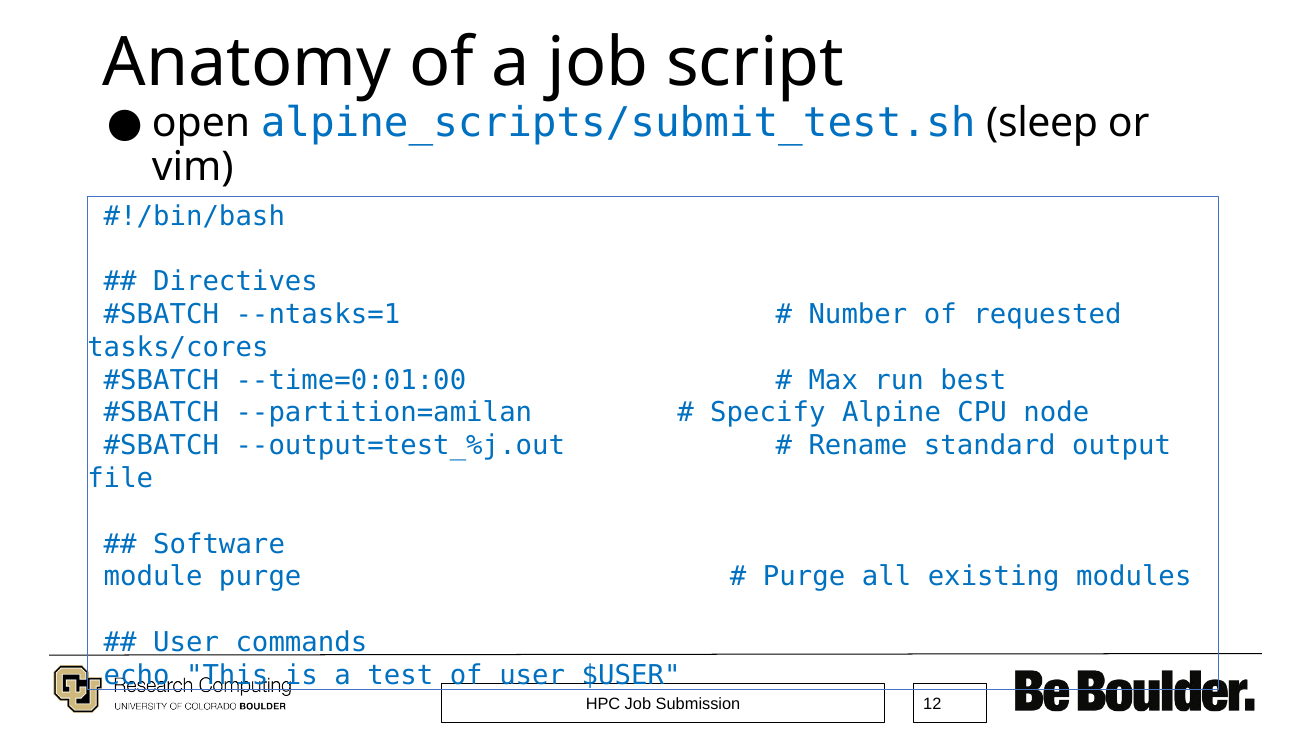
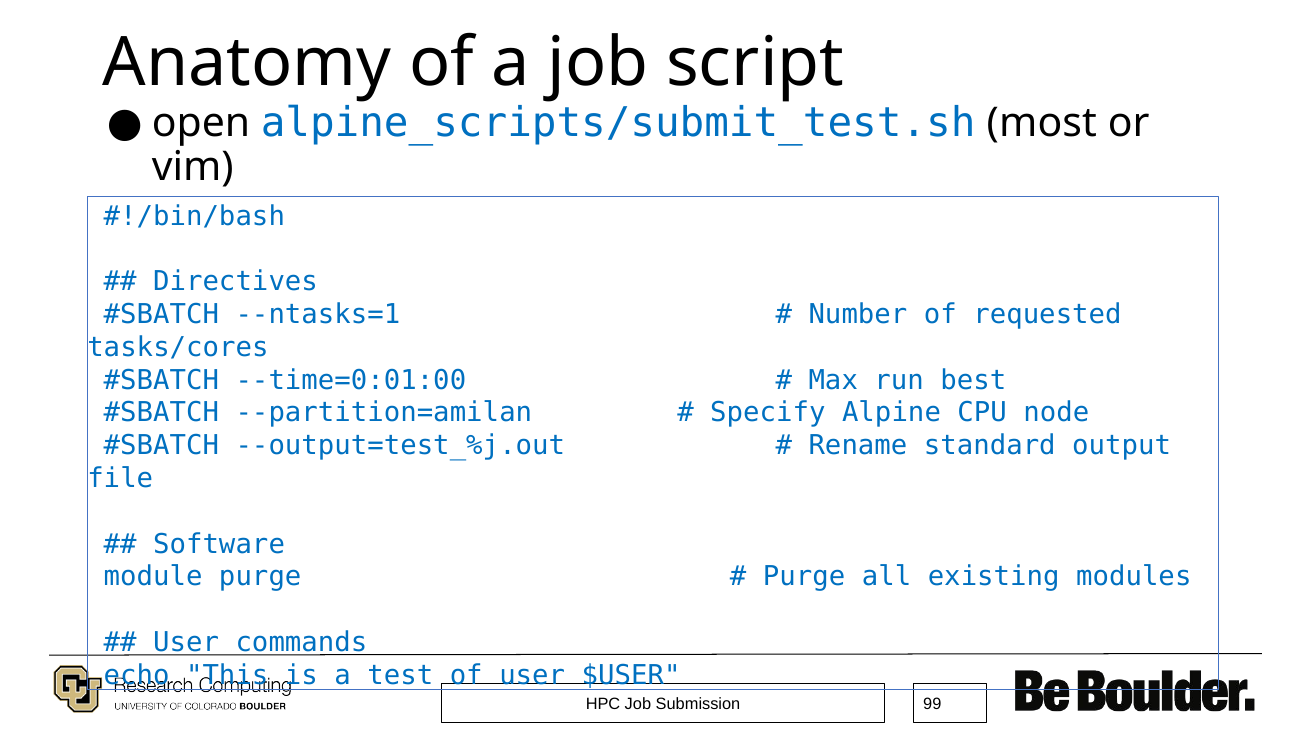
sleep: sleep -> most (1042, 123)
12: 12 -> 99 (932, 704)
